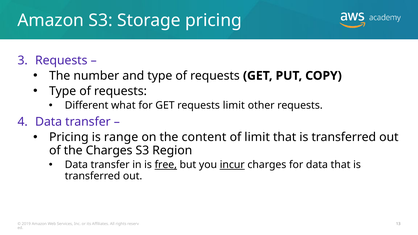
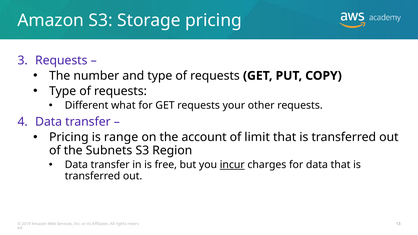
requests limit: limit -> your (234, 105)
content: content -> account (204, 137)
the Charges: Charges -> Subnets (109, 151)
free underline: present -> none (166, 165)
